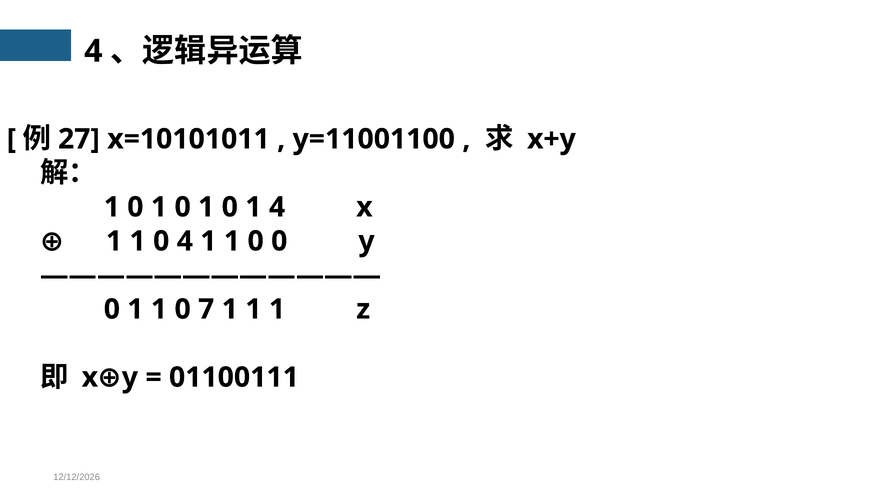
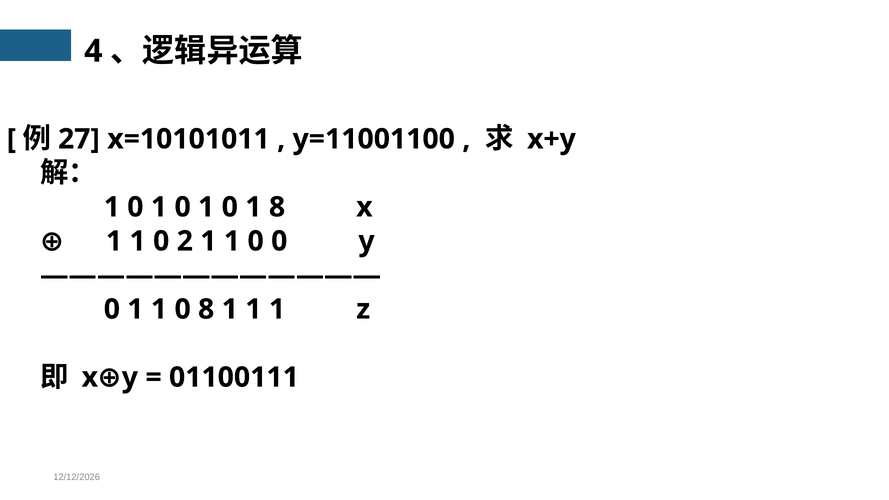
1 4: 4 -> 8 (277, 207)
0 4: 4 -> 2 (185, 241)
0 7: 7 -> 8 (206, 309)
